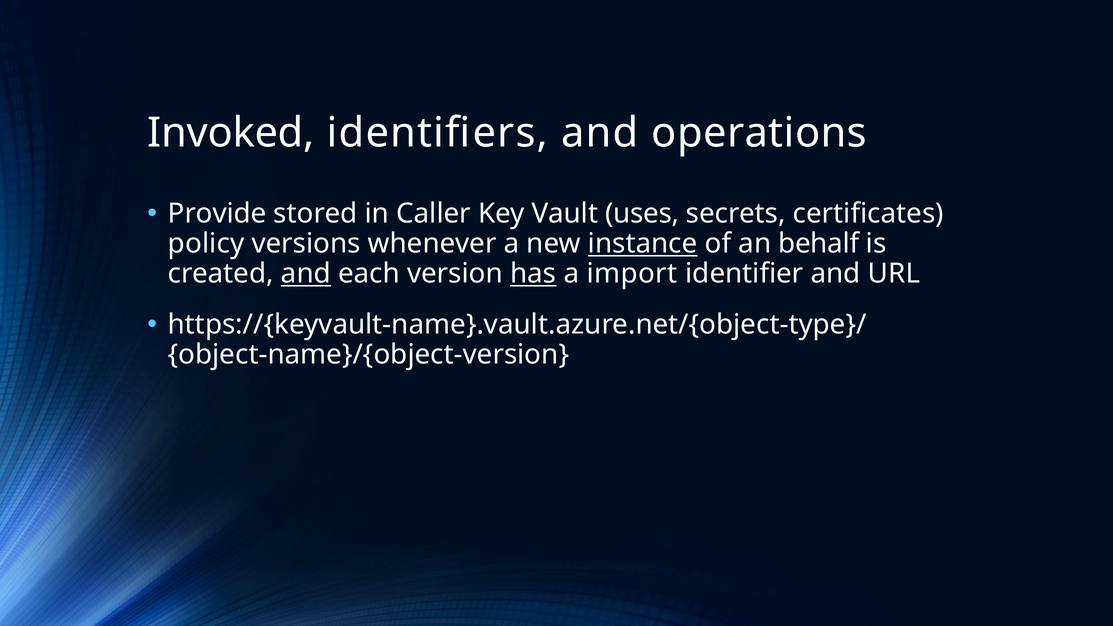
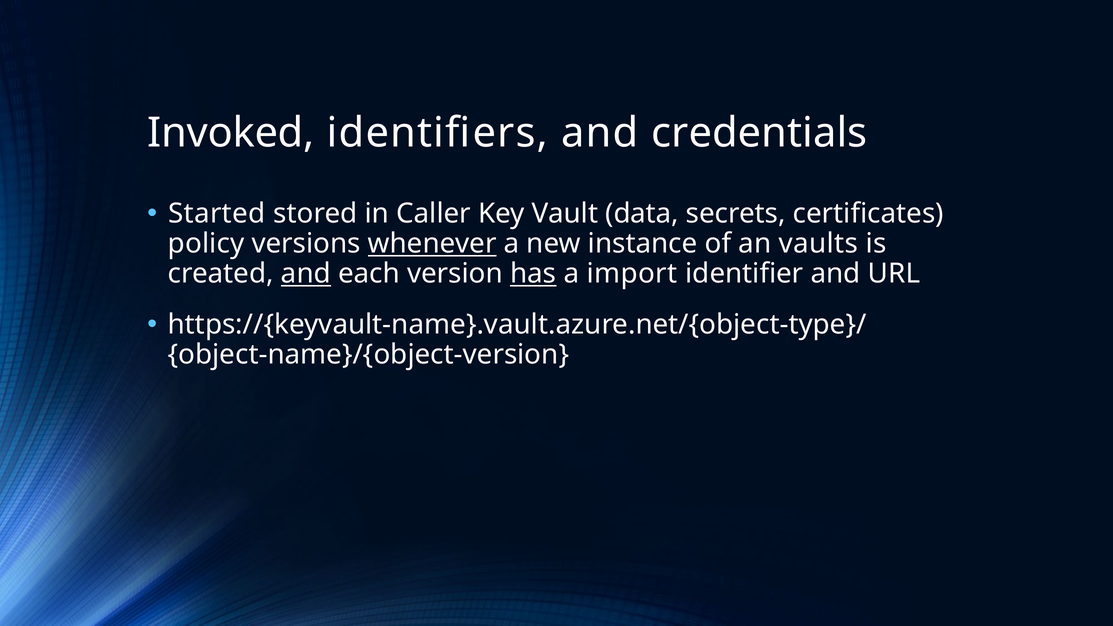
operations: operations -> credentials (759, 133)
Provide: Provide -> Started (217, 214)
uses: uses -> data (642, 214)
whenever underline: none -> present (432, 244)
instance underline: present -> none (643, 244)
behalf: behalf -> vaults (818, 244)
